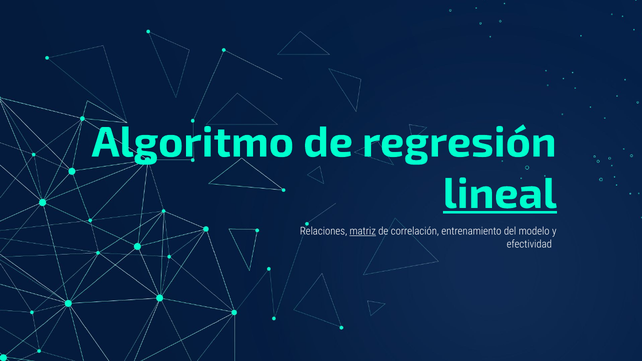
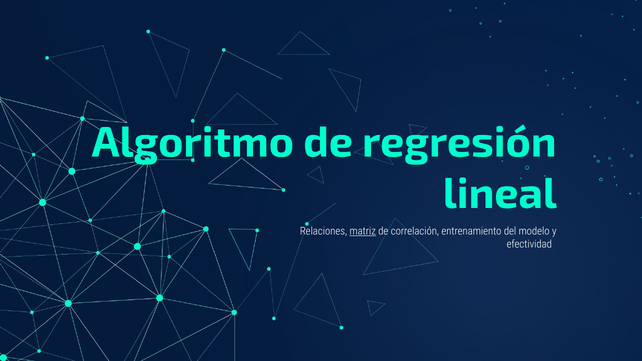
lineal underline: present -> none (500, 194)
